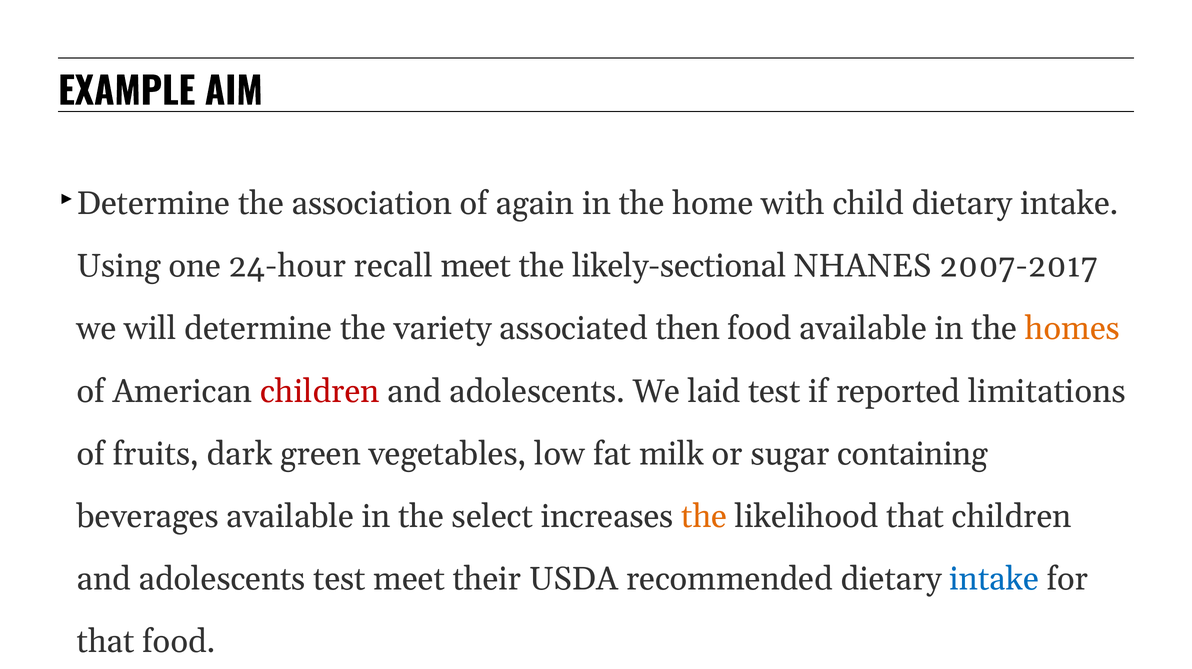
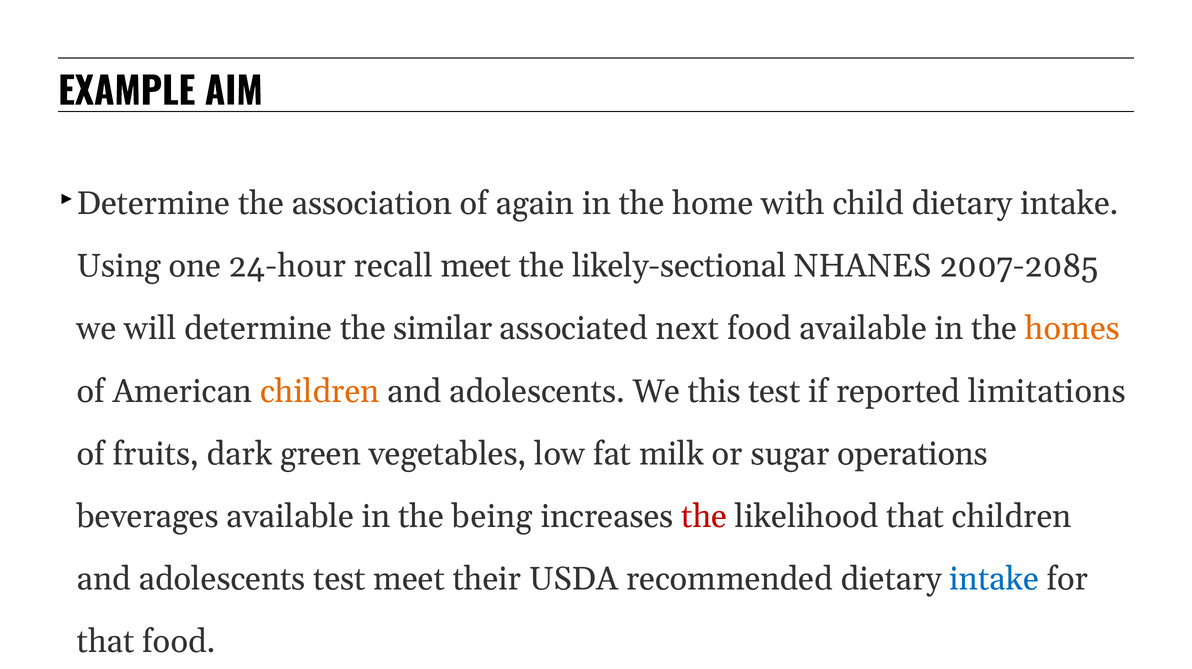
2007-2017: 2007-2017 -> 2007-2085 (1019, 266)
variety: variety -> similar (443, 329)
then: then -> next (687, 329)
children colour: red -> orange (320, 392)
laid: laid -> this (714, 392)
containing: containing -> operations (913, 454)
select: select -> being (492, 517)
the colour: orange -> red (704, 517)
